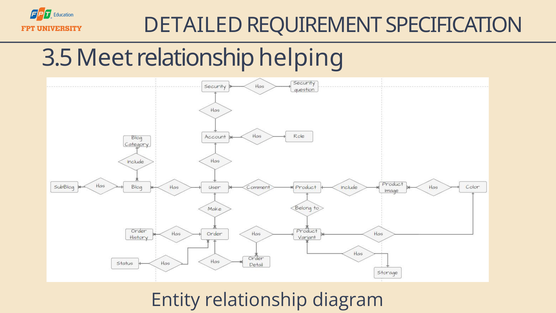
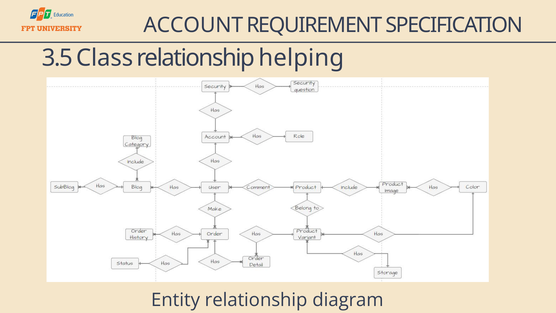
DETAILED: DETAILED -> ACCOUNT (193, 25)
Meet: Meet -> Class (105, 58)
